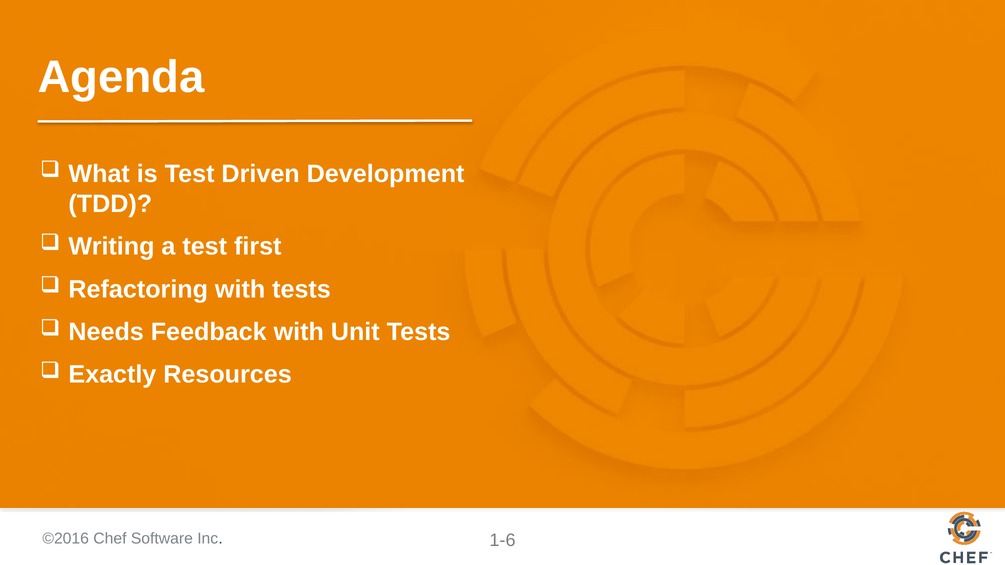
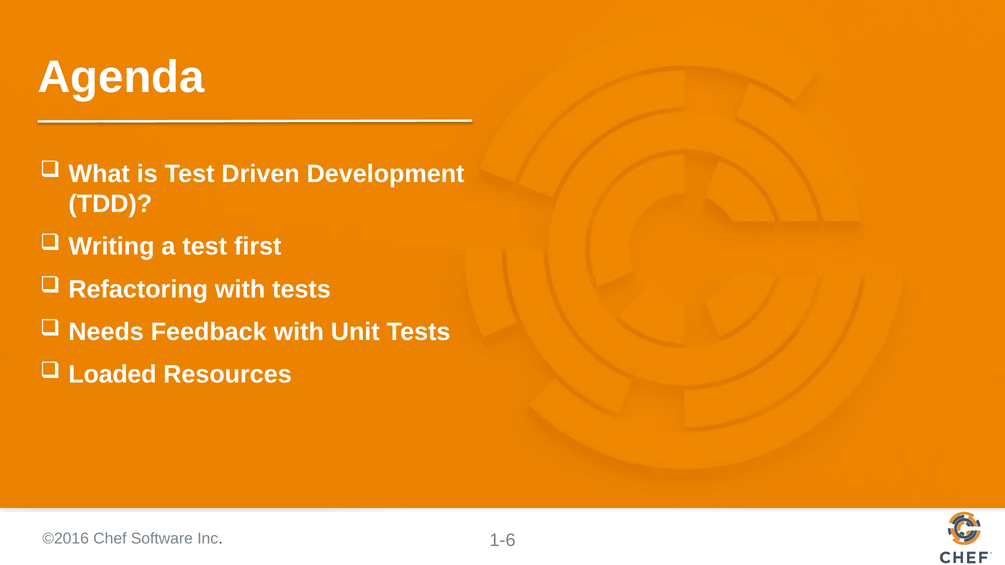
Exactly: Exactly -> Loaded (112, 375)
